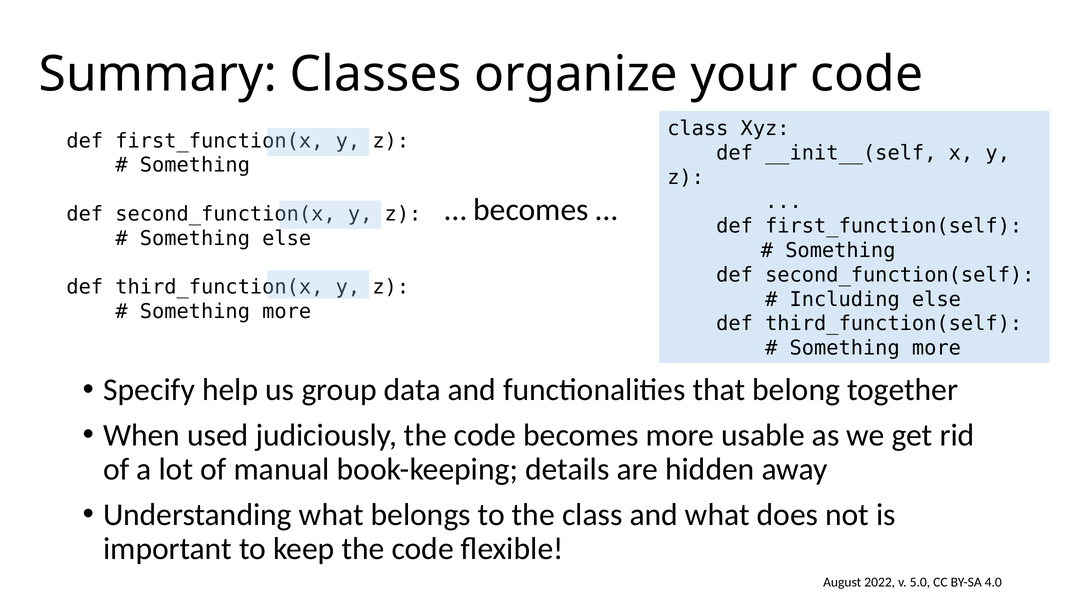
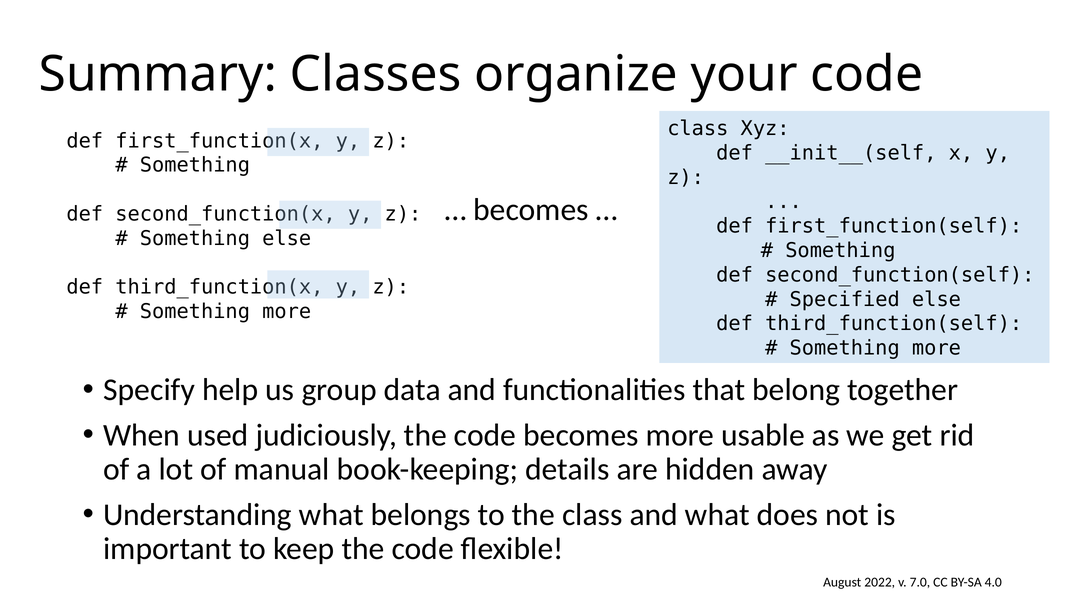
Including: Including -> Specified (845, 299)
5.0: 5.0 -> 7.0 (920, 583)
